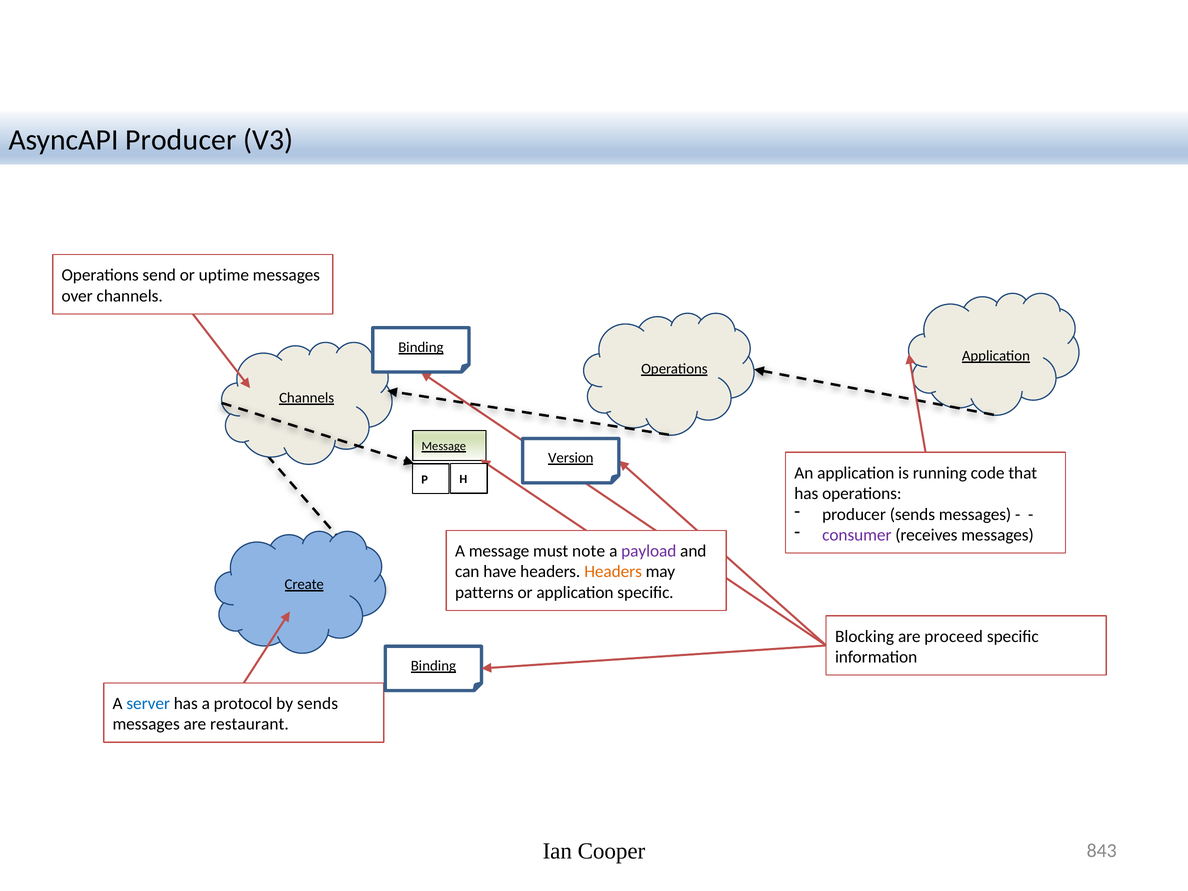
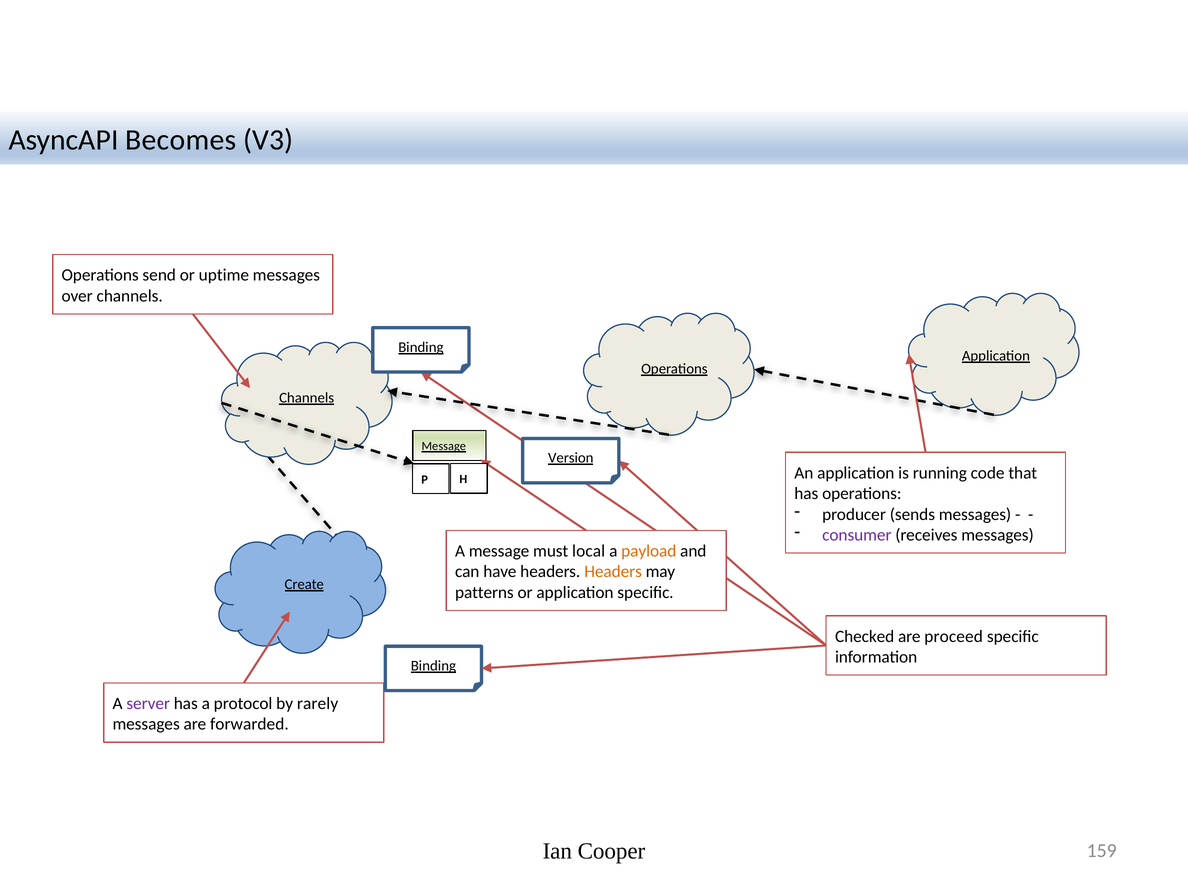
AsyncAPI Producer: Producer -> Becomes (181, 140)
note: note -> local (589, 551)
payload colour: purple -> orange (649, 551)
Blocking: Blocking -> Checked (865, 636)
server colour: blue -> purple (148, 703)
by sends: sends -> rarely (318, 703)
restaurant: restaurant -> forwarded (249, 724)
843: 843 -> 159 (1102, 851)
